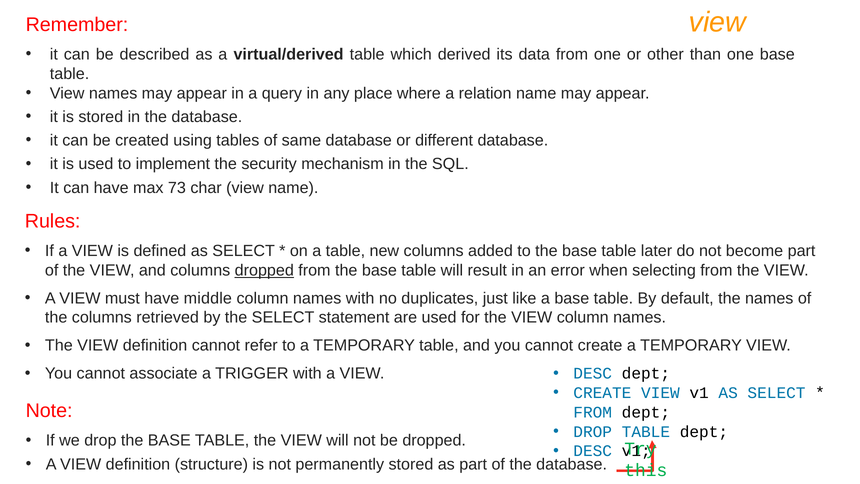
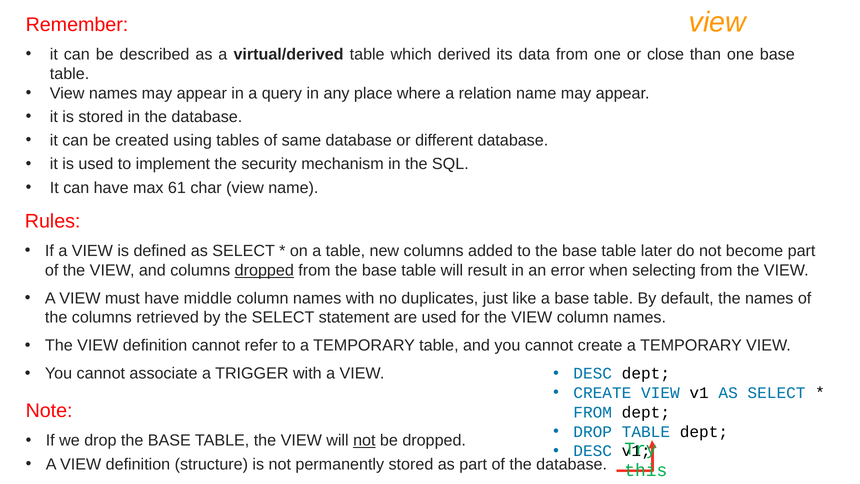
other: other -> close (666, 54)
73: 73 -> 61 (177, 188)
not underline: none -> present (364, 440)
